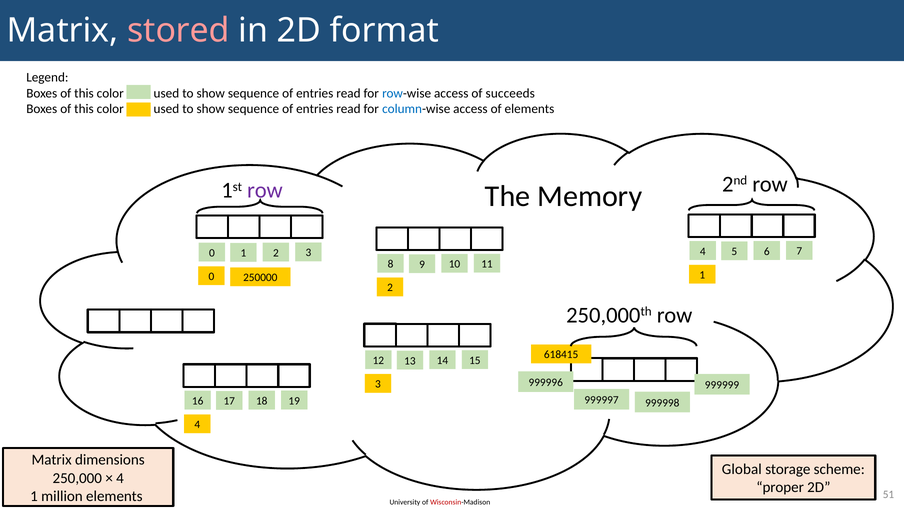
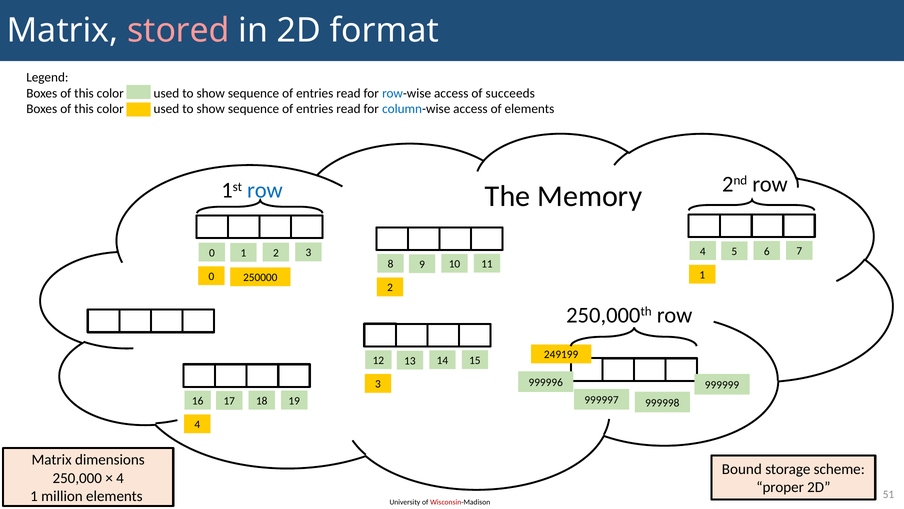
row colour: purple -> blue (265, 190)
618415: 618415 -> 249199 (561, 354)
Global: Global -> Bound (742, 469)
